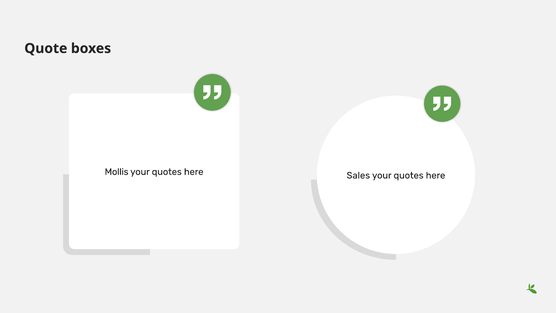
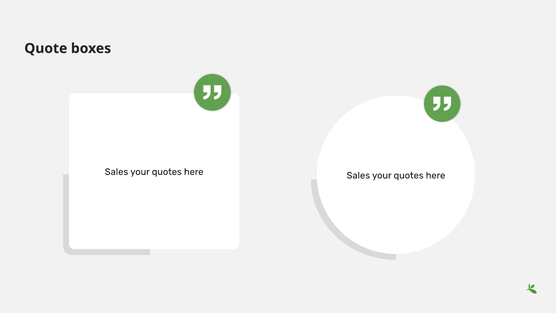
Mollis: Mollis -> Sales (116, 172)
